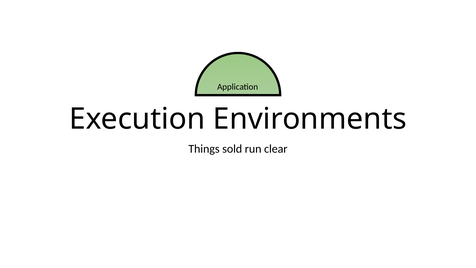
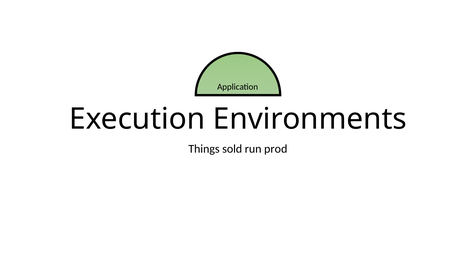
clear: clear -> prod (276, 149)
